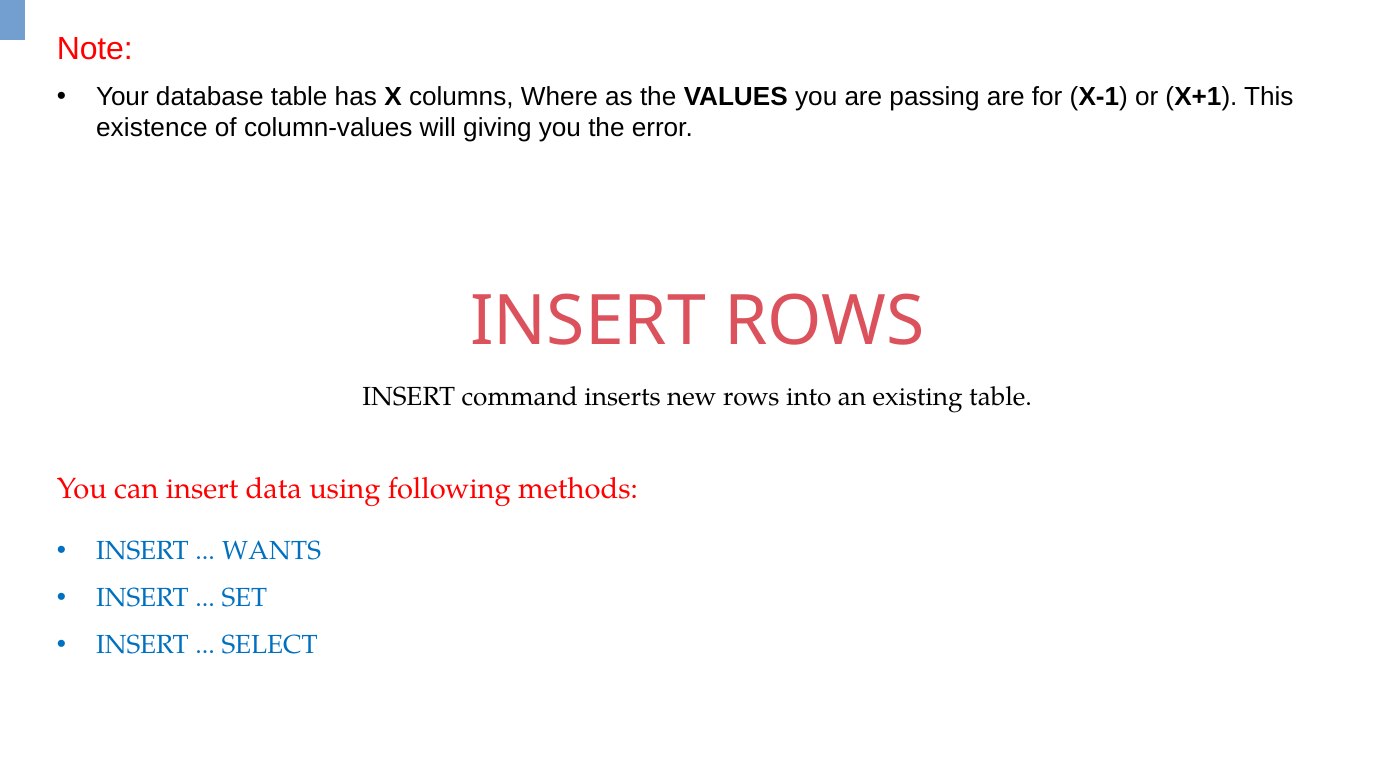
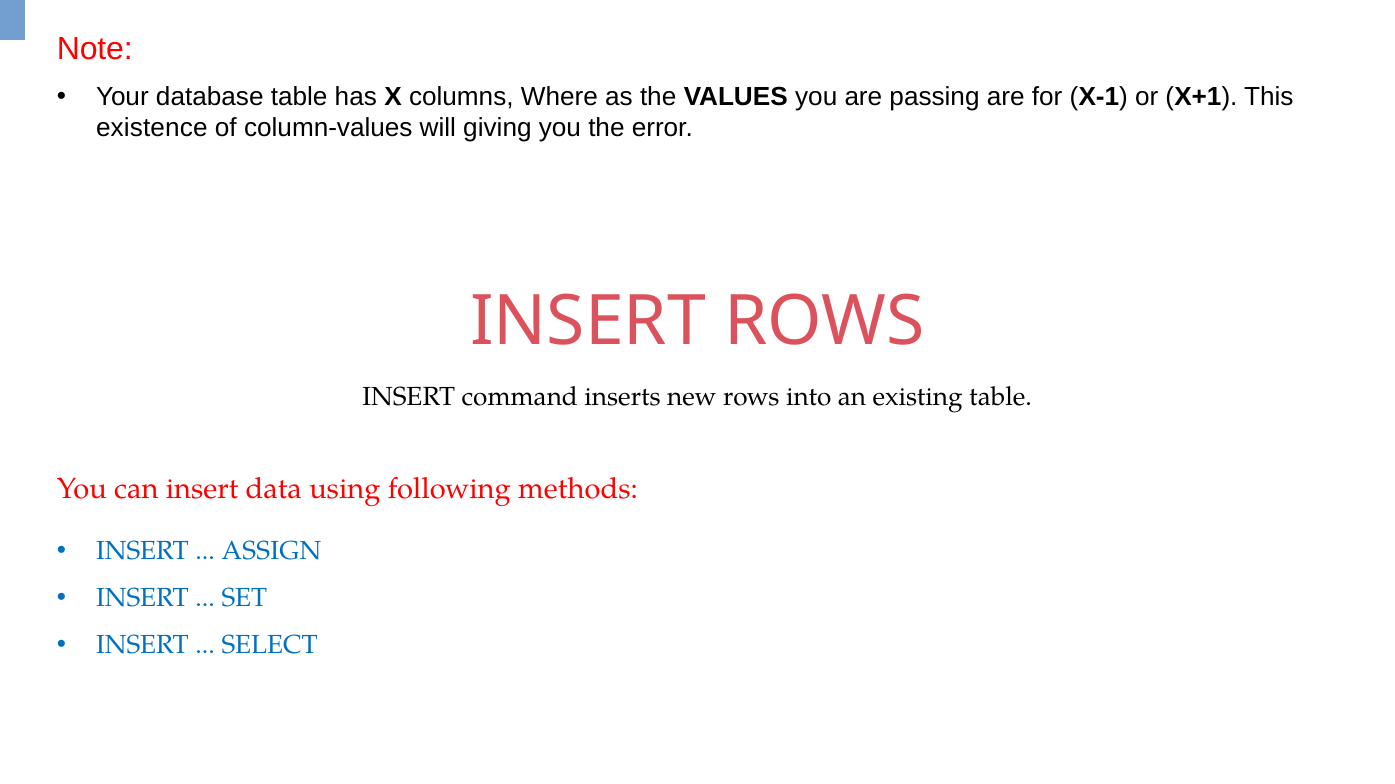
WANTS: WANTS -> ASSIGN (272, 552)
